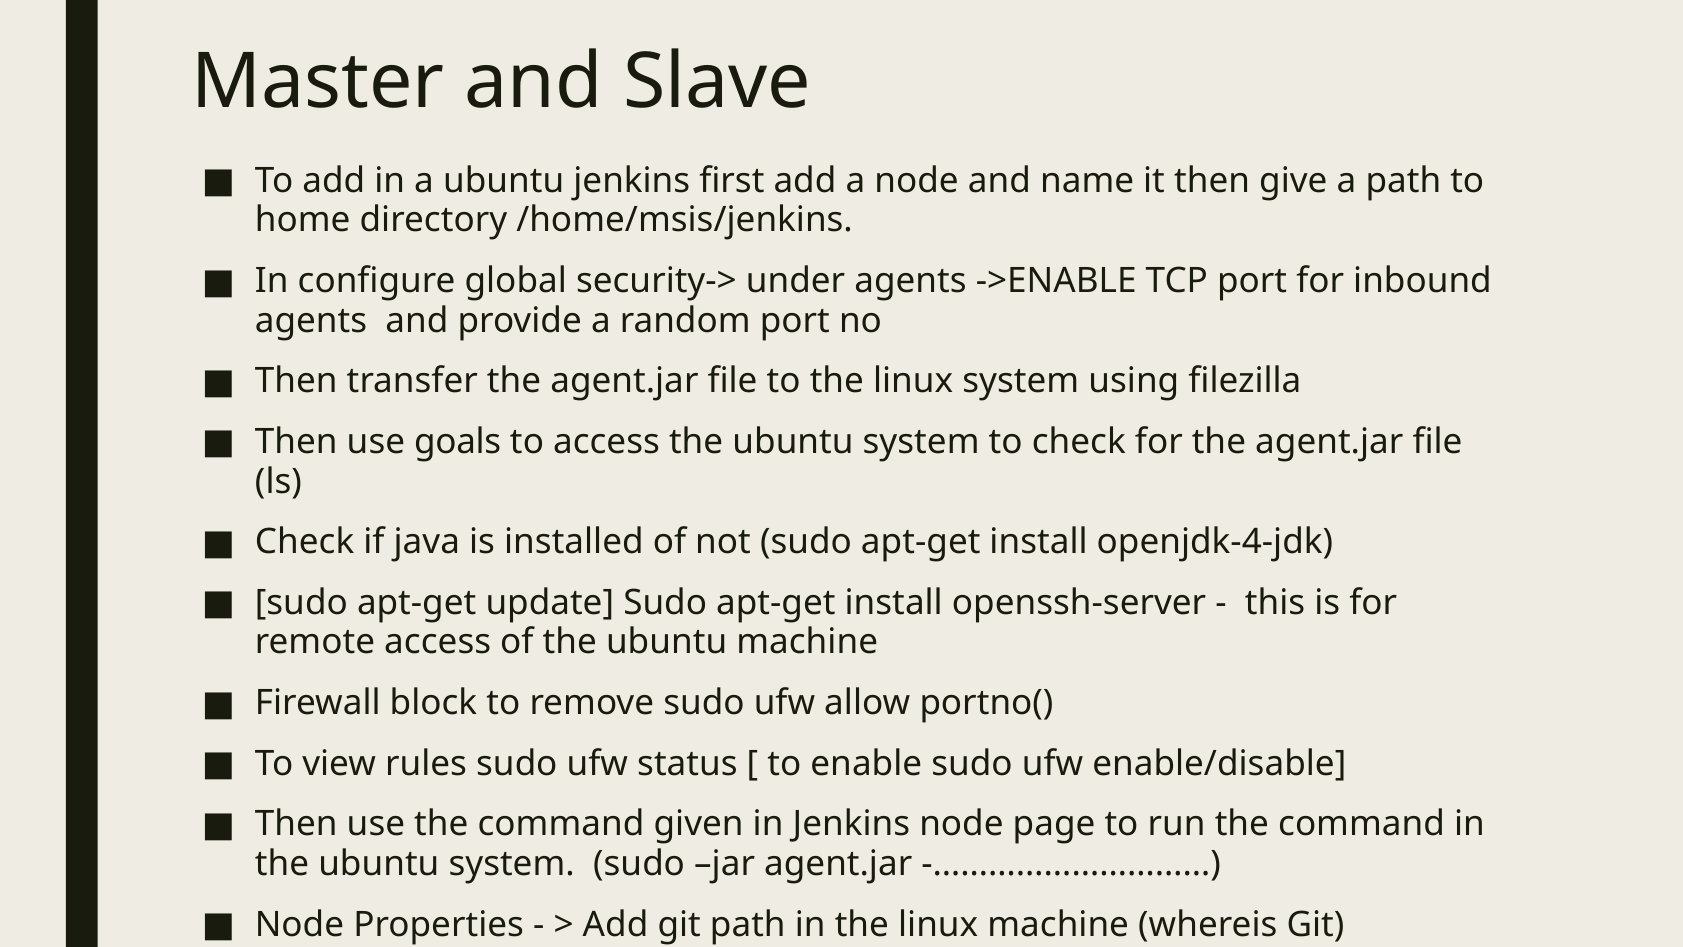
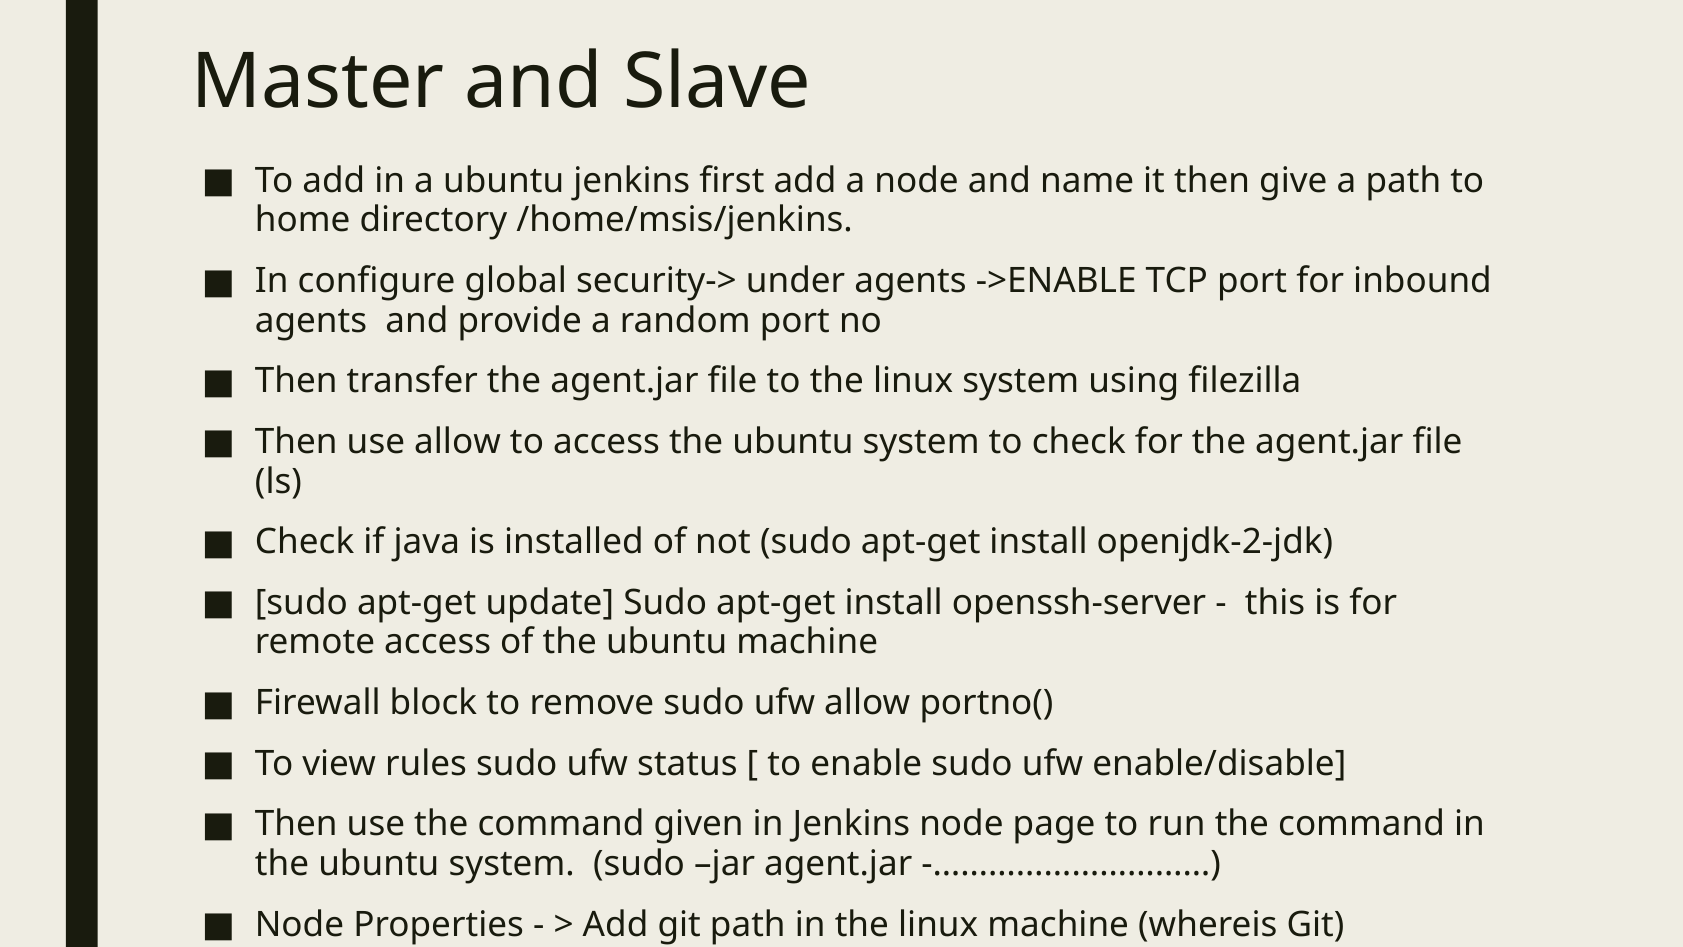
use goals: goals -> allow (458, 442)
openjdk-4-jdk: openjdk-4-jdk -> openjdk-2-jdk (1215, 542)
